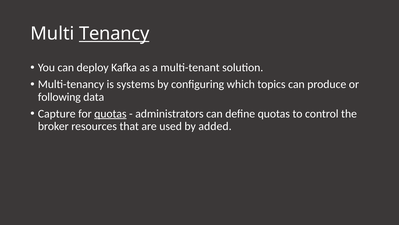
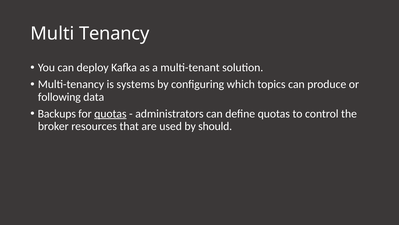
Tenancy underline: present -> none (114, 34)
Capture: Capture -> Backups (57, 113)
added: added -> should (215, 126)
